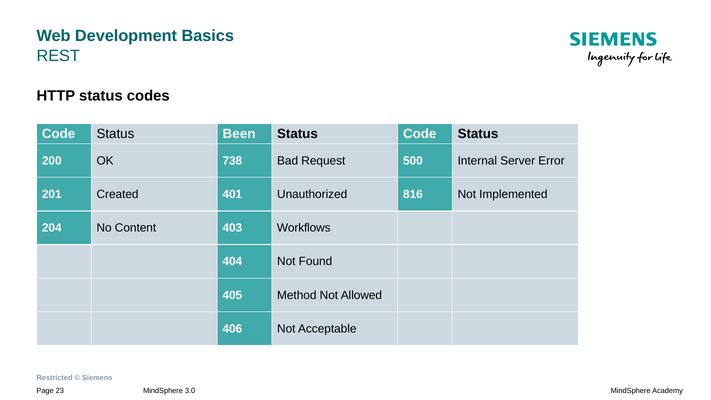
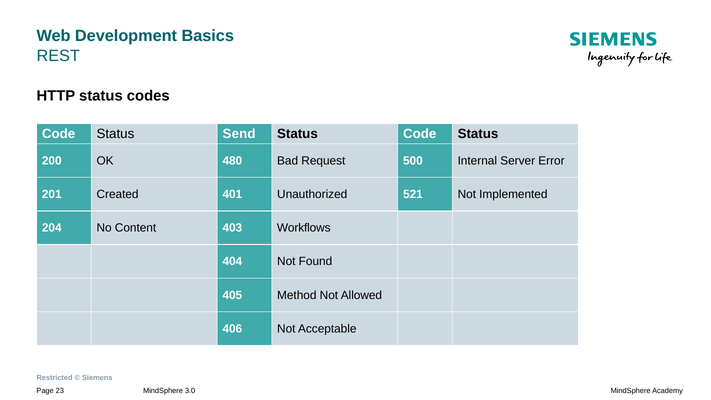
Been: Been -> Send (239, 134)
738: 738 -> 480 (232, 161)
816: 816 -> 521 (413, 194)
